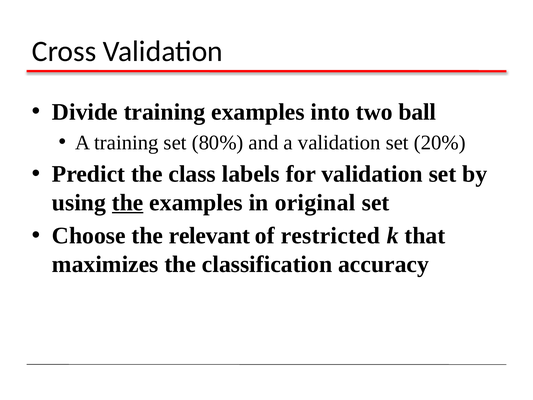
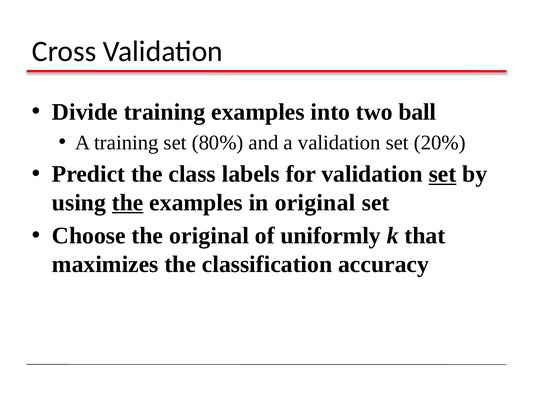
set underline: none -> present (443, 174)
the relevant: relevant -> original (209, 236)
restricted: restricted -> uniformly (331, 236)
